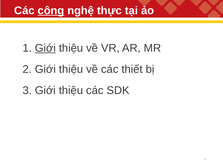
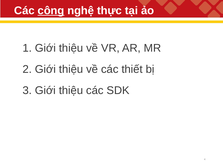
Giới underline: present -> none (45, 48)
